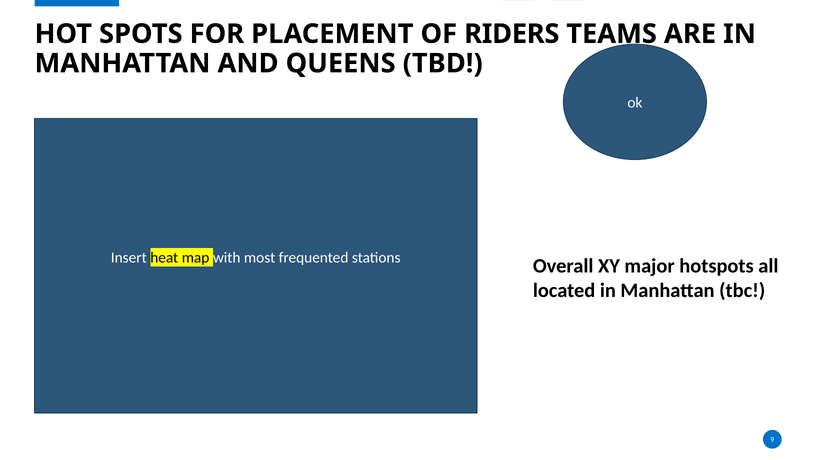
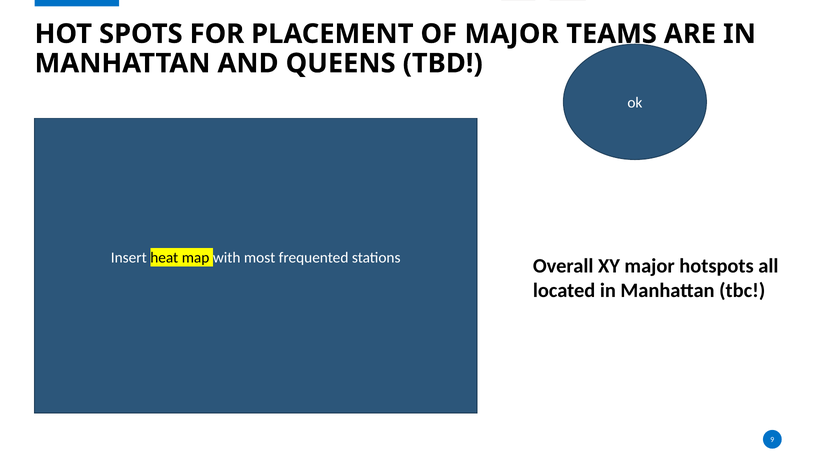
OF RIDERS: RIDERS -> MAJOR (512, 34)
